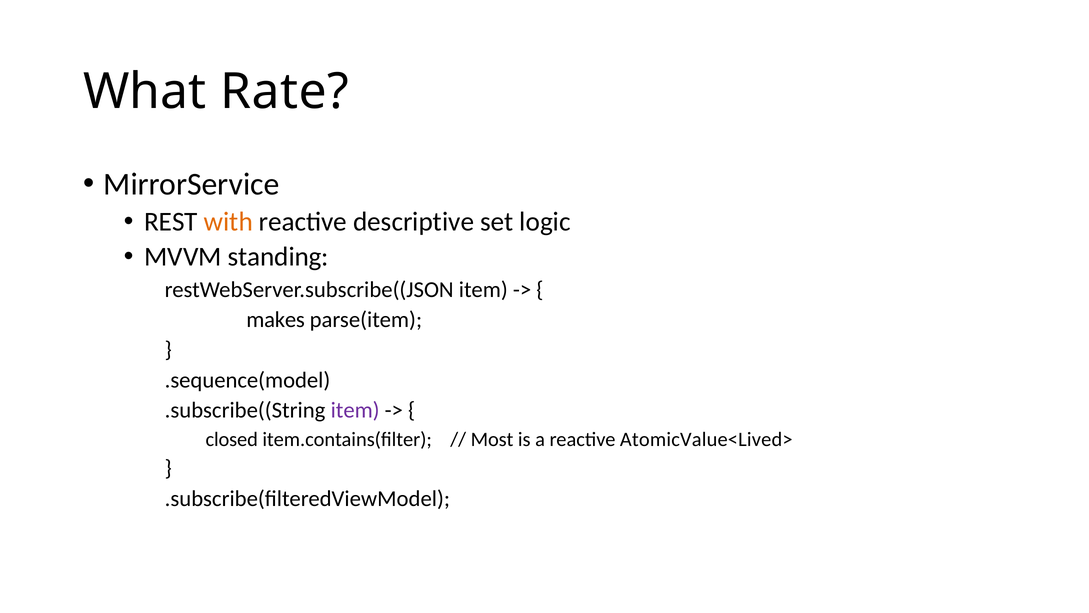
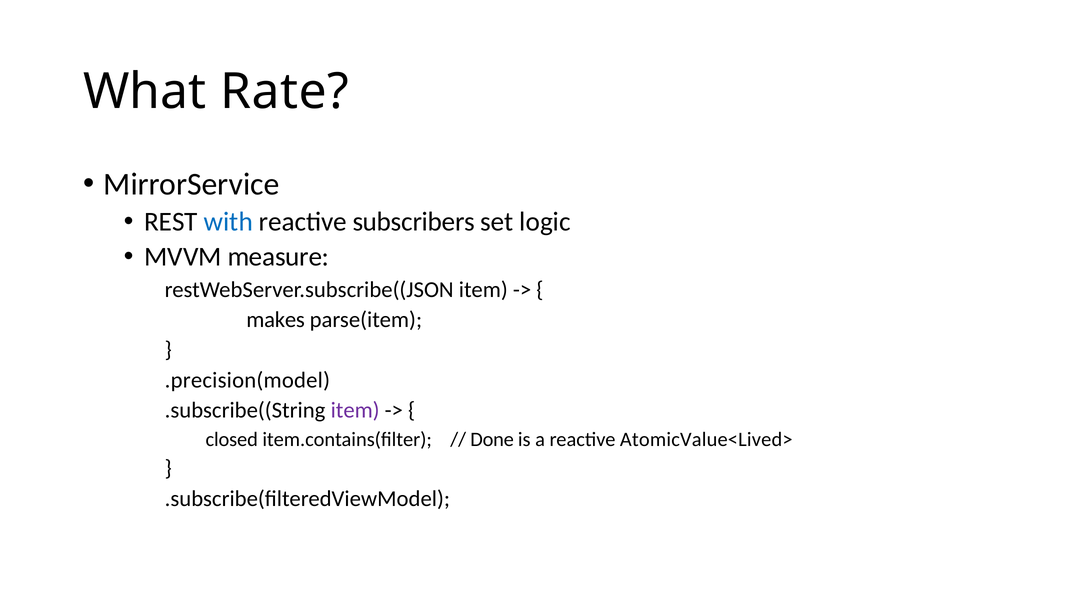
with colour: orange -> blue (228, 222)
descriptive: descriptive -> subscribers (414, 222)
standing: standing -> measure (278, 257)
.sequence(model: .sequence(model -> .precision(model (247, 380)
Most: Most -> Done (492, 439)
